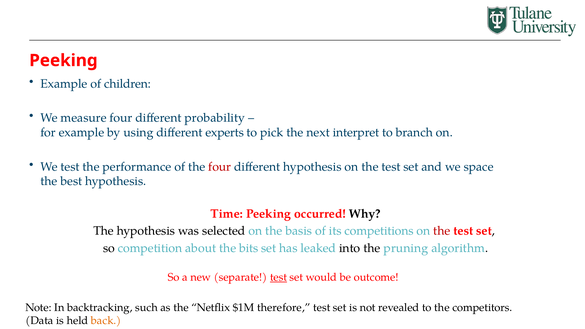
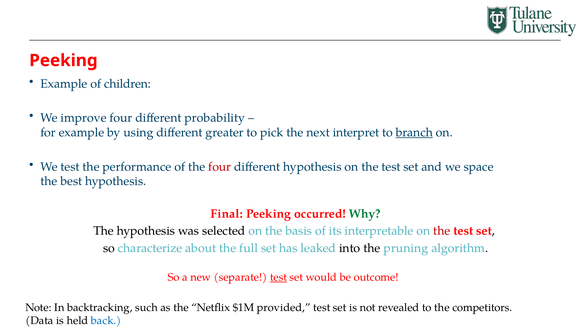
measure: measure -> improve (84, 118)
experts: experts -> greater (225, 133)
branch underline: none -> present (414, 133)
Time: Time -> Final (227, 214)
Why colour: black -> green (365, 214)
competitions: competitions -> interpretable (379, 231)
competition: competition -> characterize (150, 248)
bits: bits -> full (249, 248)
therefore: therefore -> provided (284, 308)
back colour: orange -> blue (106, 321)
